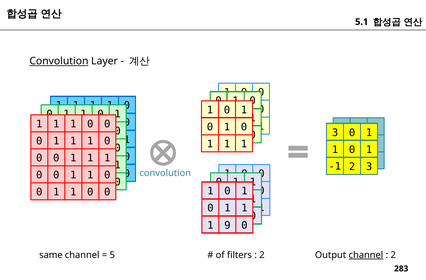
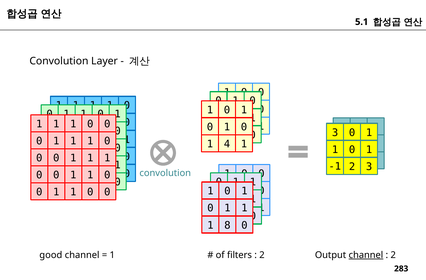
Convolution underline: present -> none (59, 61)
1: 1 -> 4 (227, 144)
9: 9 -> 8 (227, 225)
same: same -> good (51, 255)
5: 5 -> 1 (112, 255)
